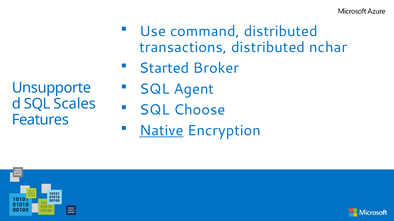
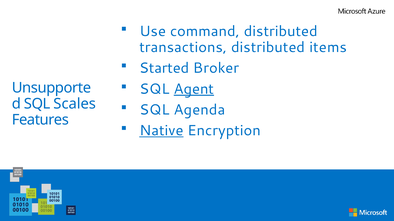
nchar: nchar -> items (328, 47)
Agent underline: none -> present (194, 89)
Choose: Choose -> Agenda (199, 110)
